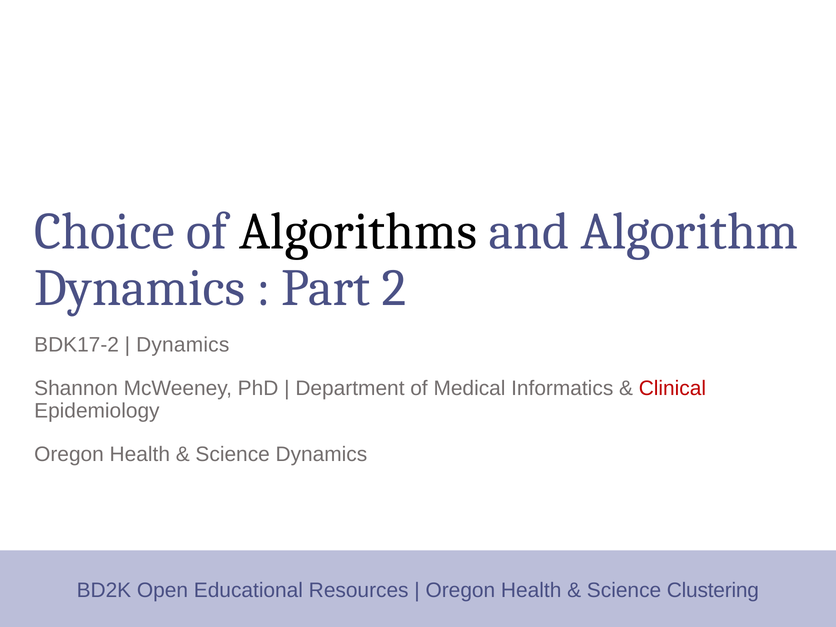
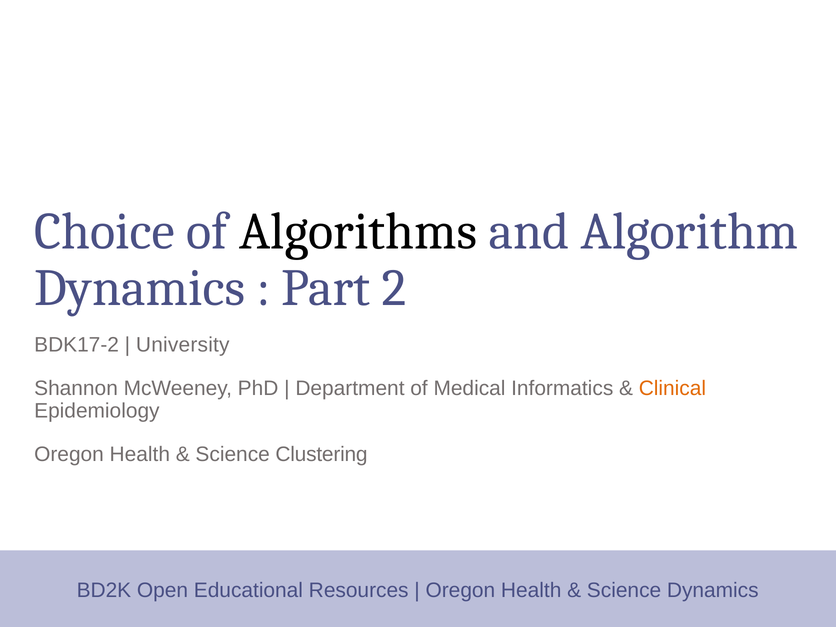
Dynamics: Dynamics -> University (183, 345)
Clinical colour: red -> orange (672, 388)
Science Dynamics: Dynamics -> Clustering (322, 454)
Science Clustering: Clustering -> Dynamics (713, 590)
